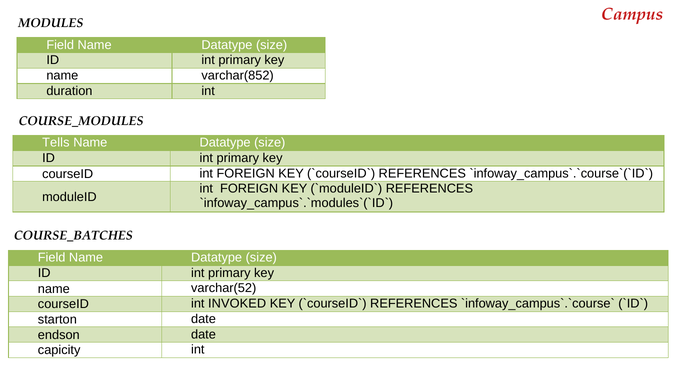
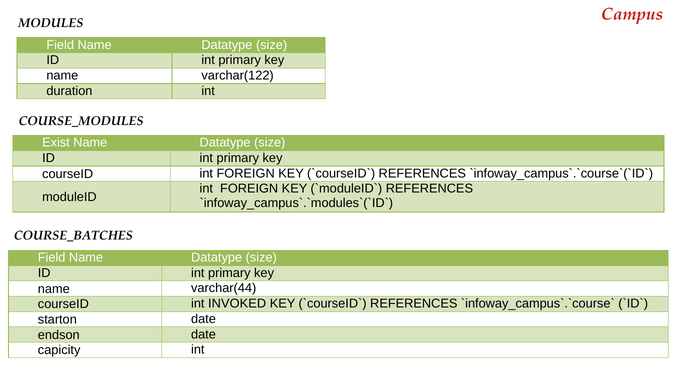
varchar(852: varchar(852 -> varchar(122 (238, 76)
Tells: Tells -> Exist (56, 143)
varchar(52: varchar(52 -> varchar(44 (224, 288)
